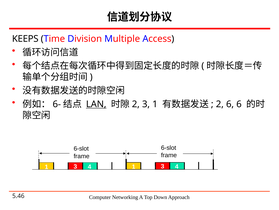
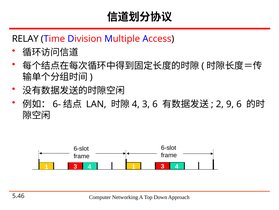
KEEPS: KEEPS -> RELAY (25, 39)
LAN underline: present -> none (96, 104)
2: 2 -> 4 (136, 104)
3 1: 1 -> 6 (155, 104)
2 6: 6 -> 9 (230, 104)
